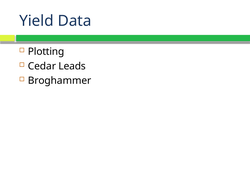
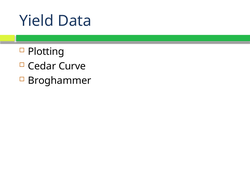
Leads: Leads -> Curve (72, 66)
